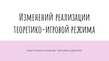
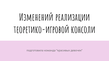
режима: режима -> консоли (83, 30)
